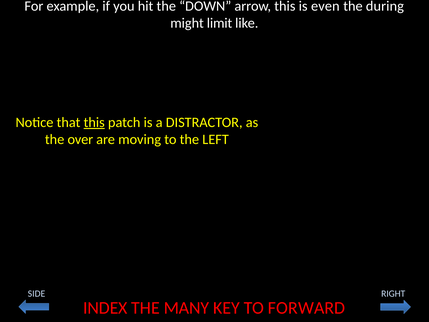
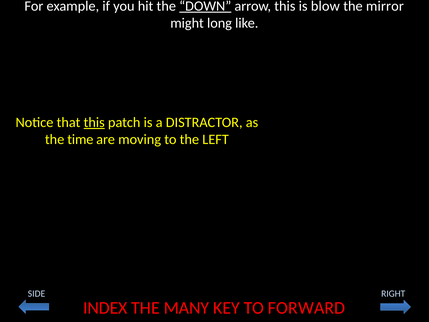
DOWN underline: none -> present (205, 6)
even: even -> blow (325, 6)
during: during -> mirror (385, 6)
limit: limit -> long (220, 23)
over: over -> time (80, 139)
